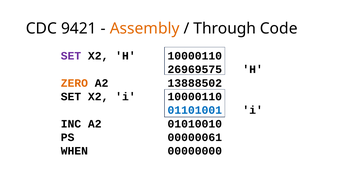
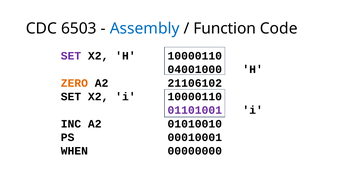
9421: 9421 -> 6503 (79, 29)
Assembly colour: orange -> blue (145, 29)
Through: Through -> Function (225, 29)
26969575: 26969575 -> 04001000 (195, 70)
13888502: 13888502 -> 21106102 (195, 83)
01101001 colour: blue -> purple (195, 110)
00000061: 00000061 -> 00010001 (195, 138)
